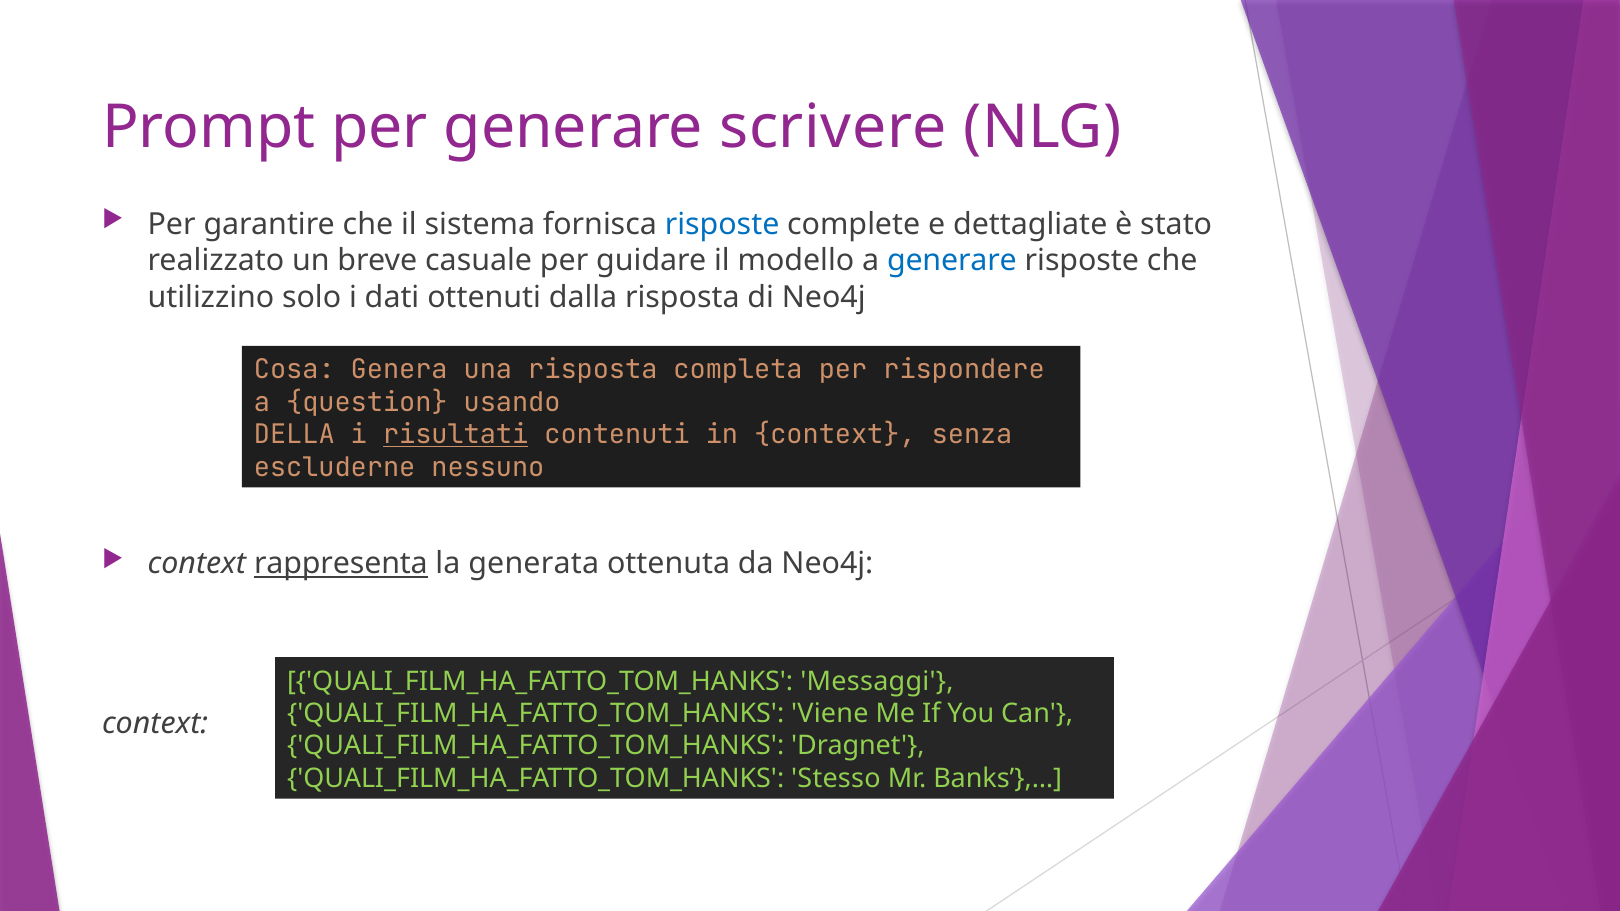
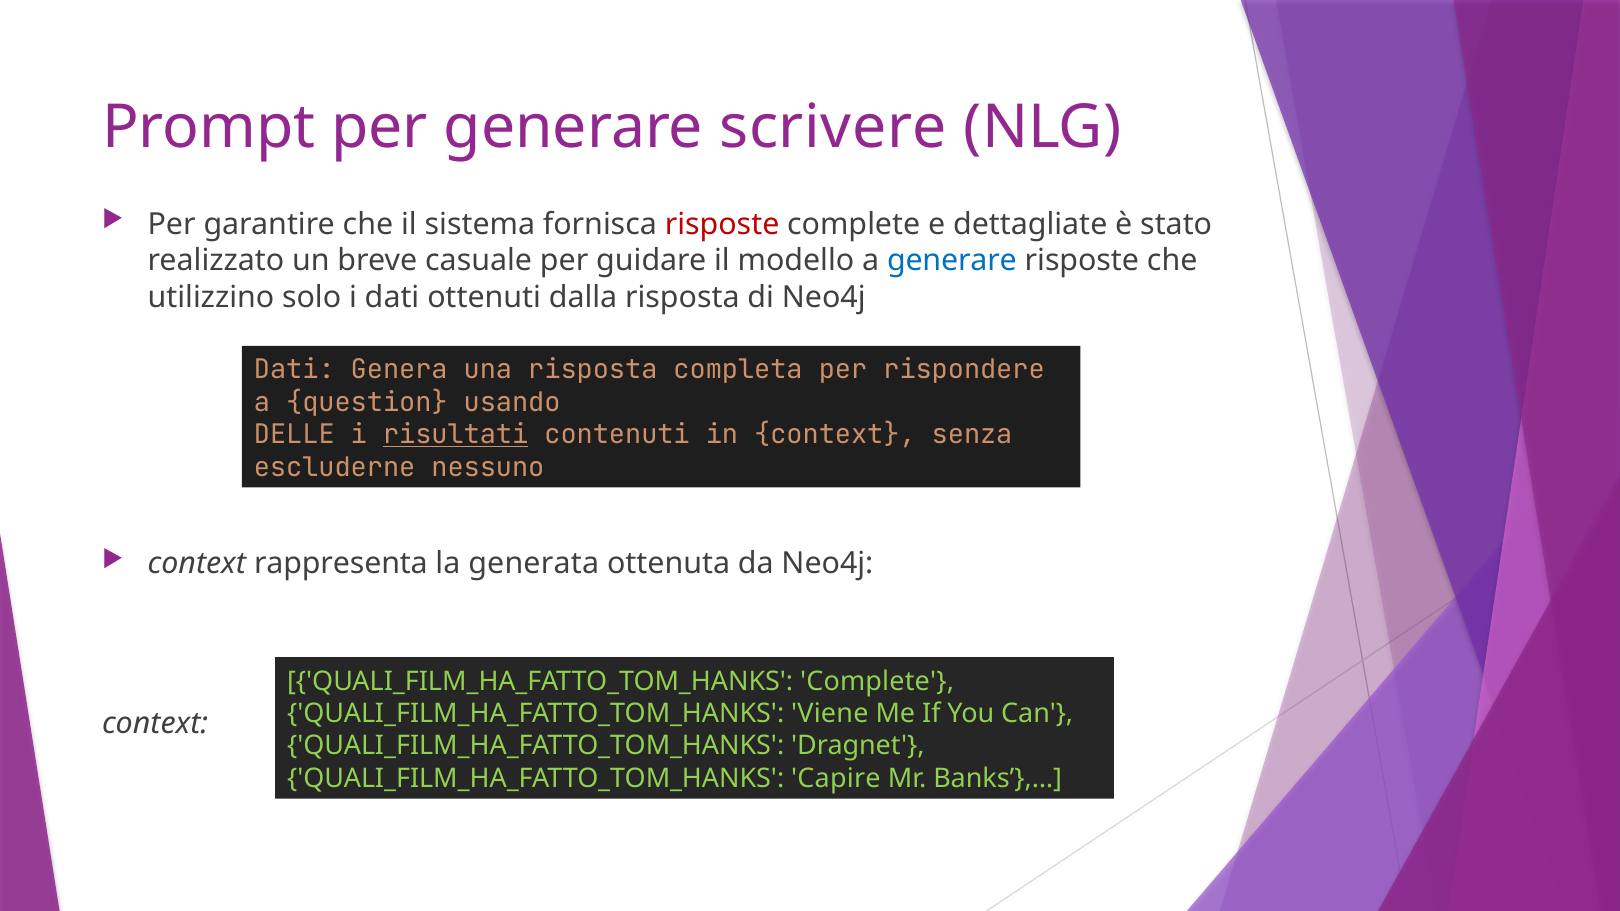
risposte colour: blue -> red (722, 224)
Cosa: Cosa -> Dati (294, 370)
DELLA: DELLA -> DELLE (294, 435)
rappresenta underline: present -> none (341, 564)
QUALI_FILM_HA_FATTO_TOM_HANKS Messaggi: Messaggi -> Complete (877, 681)
Stesso: Stesso -> Capire (836, 779)
